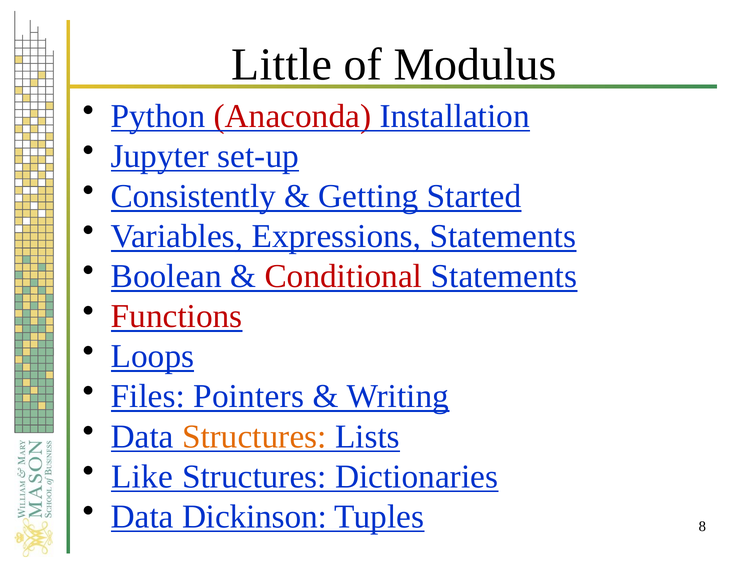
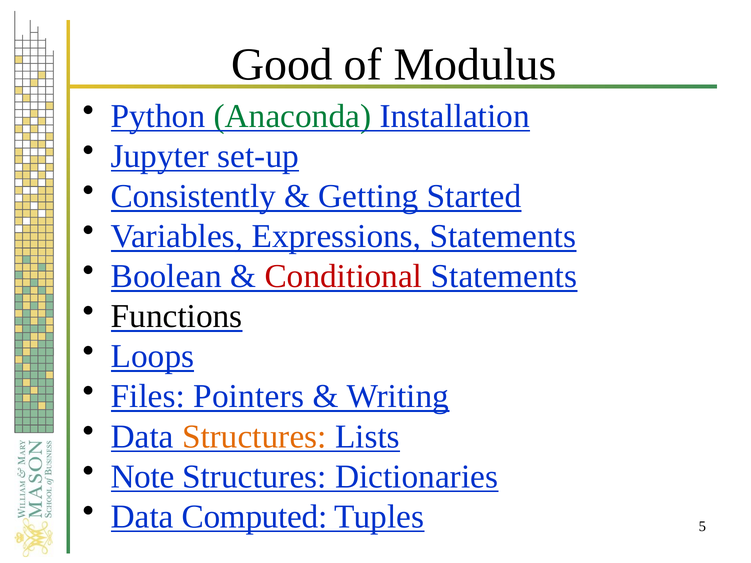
Little: Little -> Good (282, 65)
Anaconda colour: red -> green (292, 116)
Functions colour: red -> black (177, 317)
Like: Like -> Note (142, 477)
Dickinson: Dickinson -> Computed (254, 517)
8: 8 -> 5 (702, 526)
